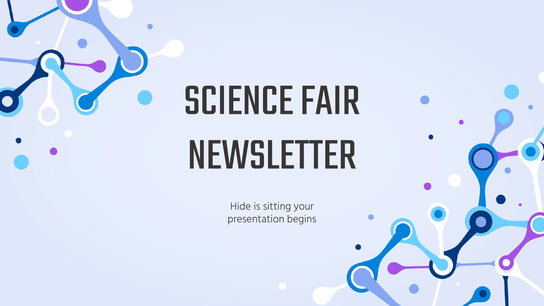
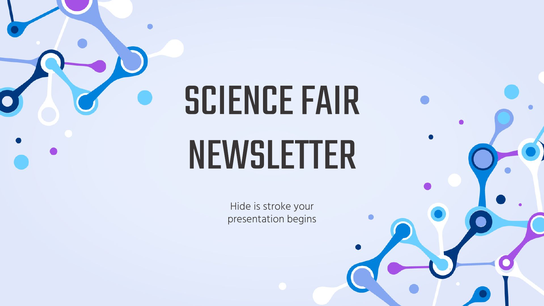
sitting: sitting -> stroke (277, 206)
